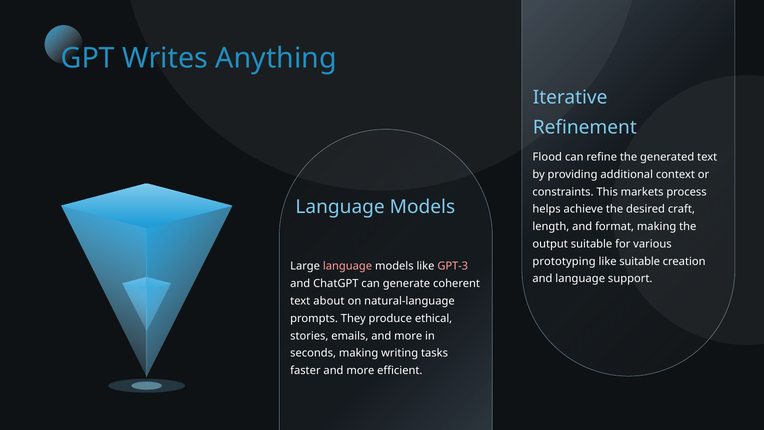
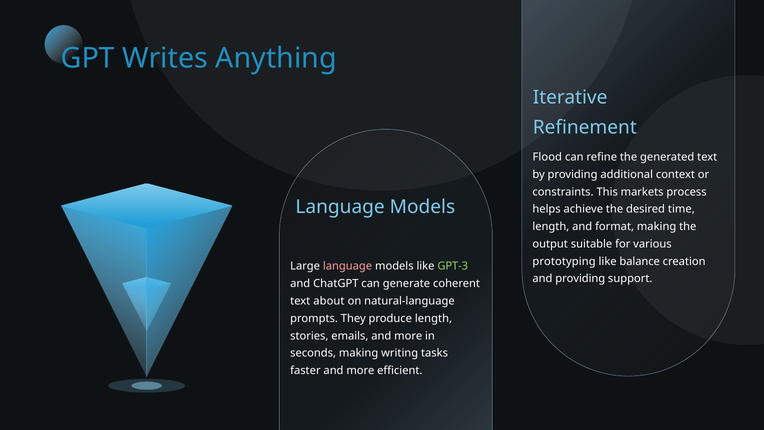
craft: craft -> time (681, 209)
like suitable: suitable -> balance (640, 261)
GPT-3 colour: pink -> light green (453, 266)
and language: language -> providing (580, 279)
produce ethical: ethical -> length (434, 318)
